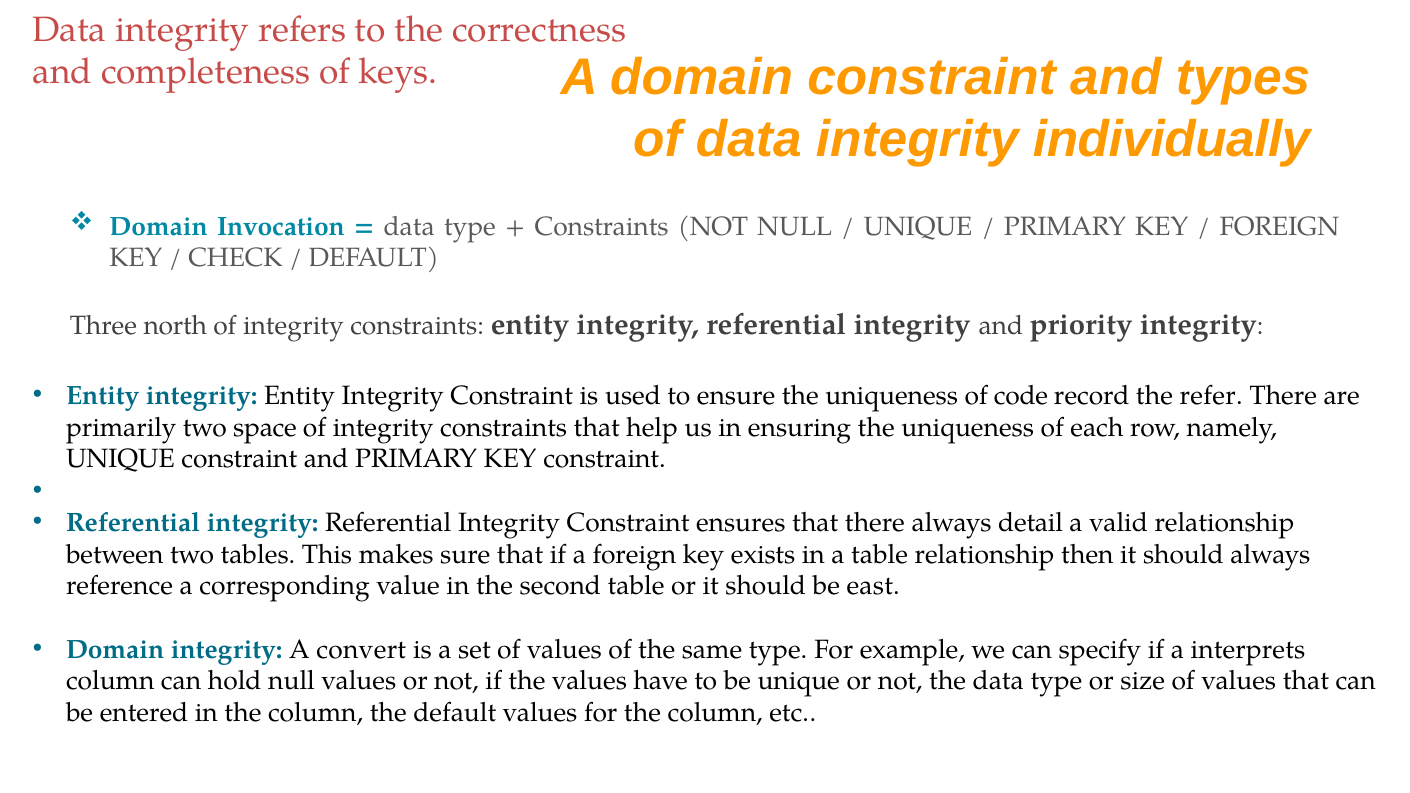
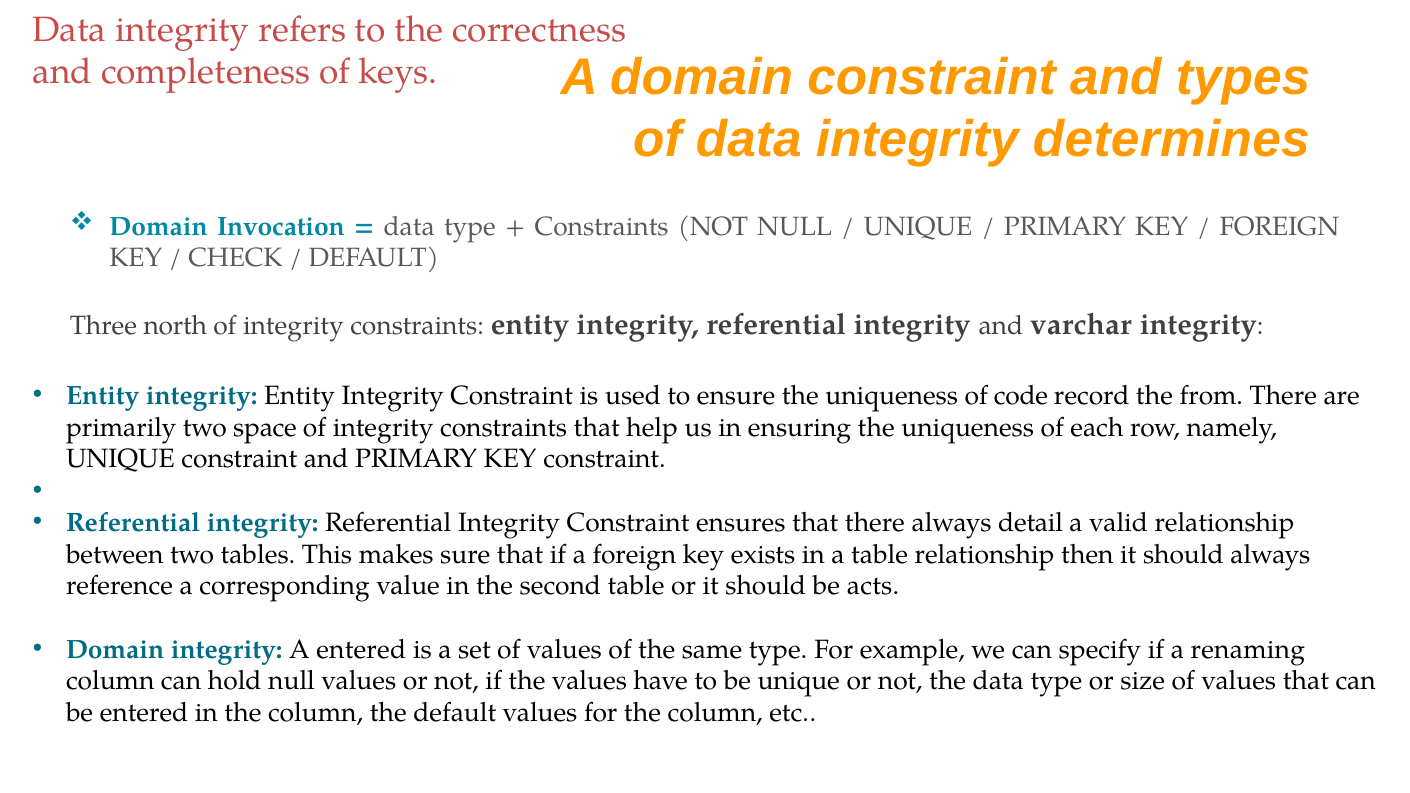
individually: individually -> determines (1171, 140)
priority: priority -> varchar (1081, 325)
refer: refer -> from (1211, 396)
east: east -> acts (873, 586)
A convert: convert -> entered (361, 650)
interprets: interprets -> renaming (1248, 650)
